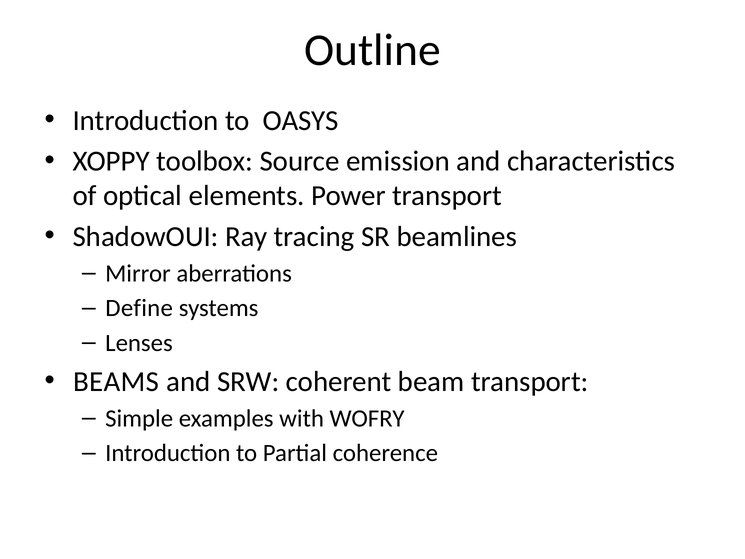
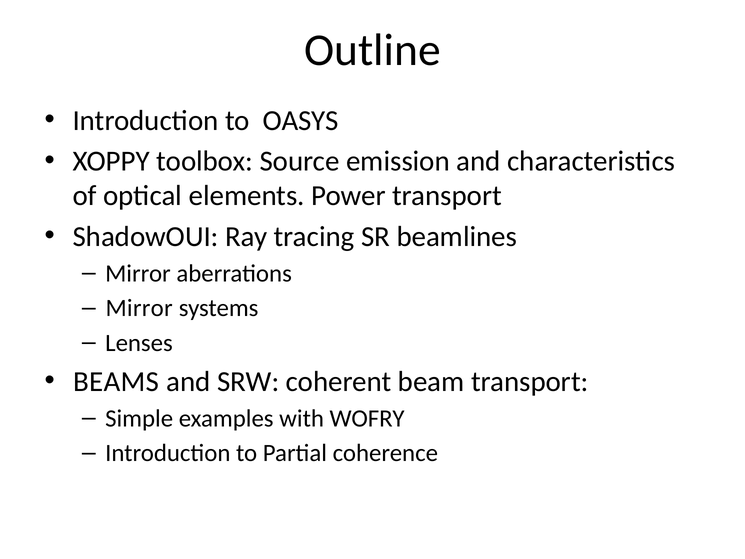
Define: Define -> Mirror (139, 308)
